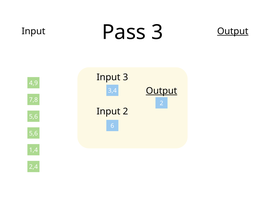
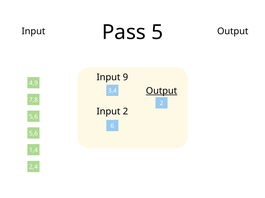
Pass 3: 3 -> 5 (157, 33)
Output underline: present -> none (233, 31)
Input 3: 3 -> 9 (125, 78)
